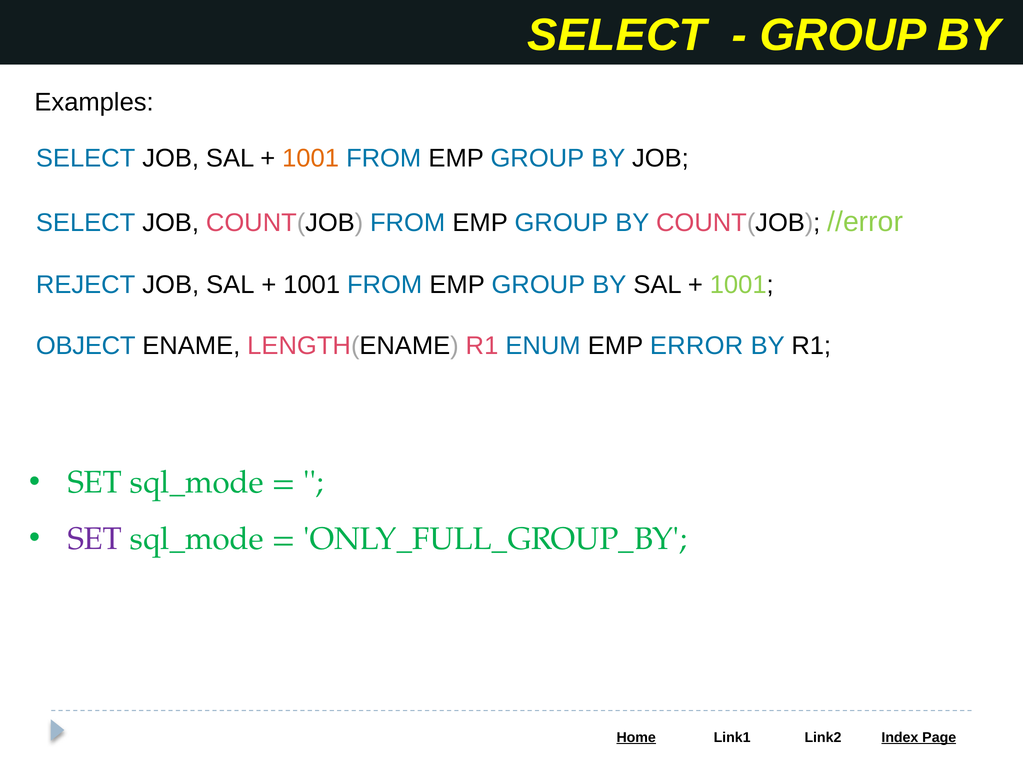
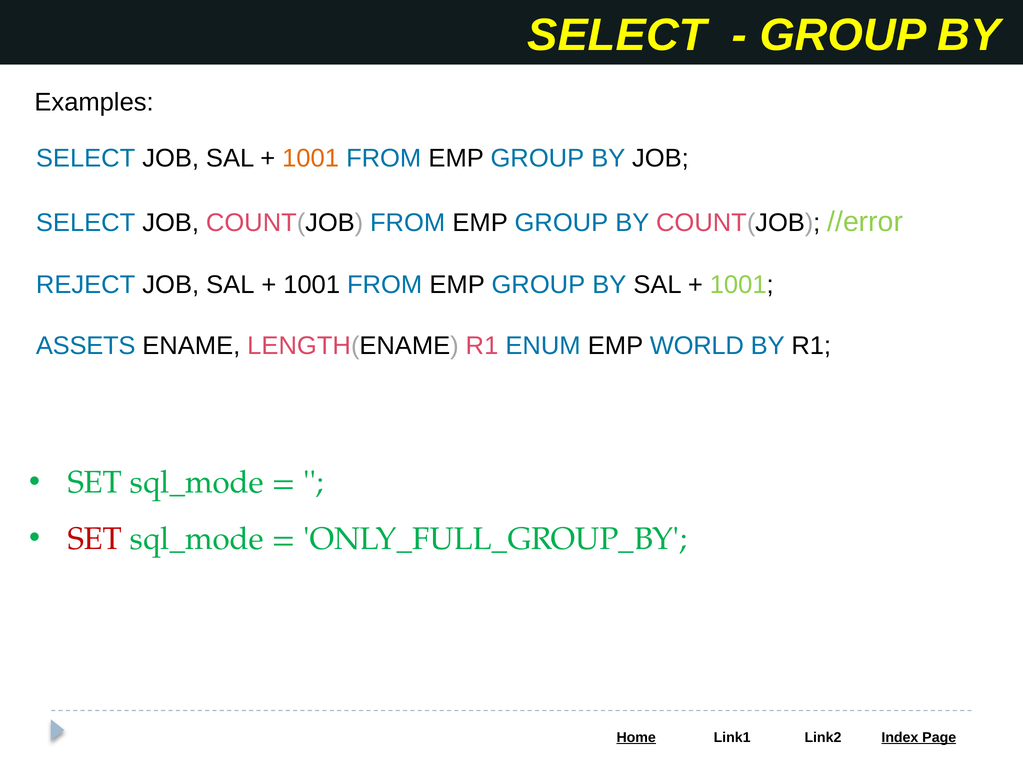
OBJECT: OBJECT -> ASSETS (86, 346)
ERROR: ERROR -> WORLD (697, 346)
SET colour: purple -> red (95, 539)
